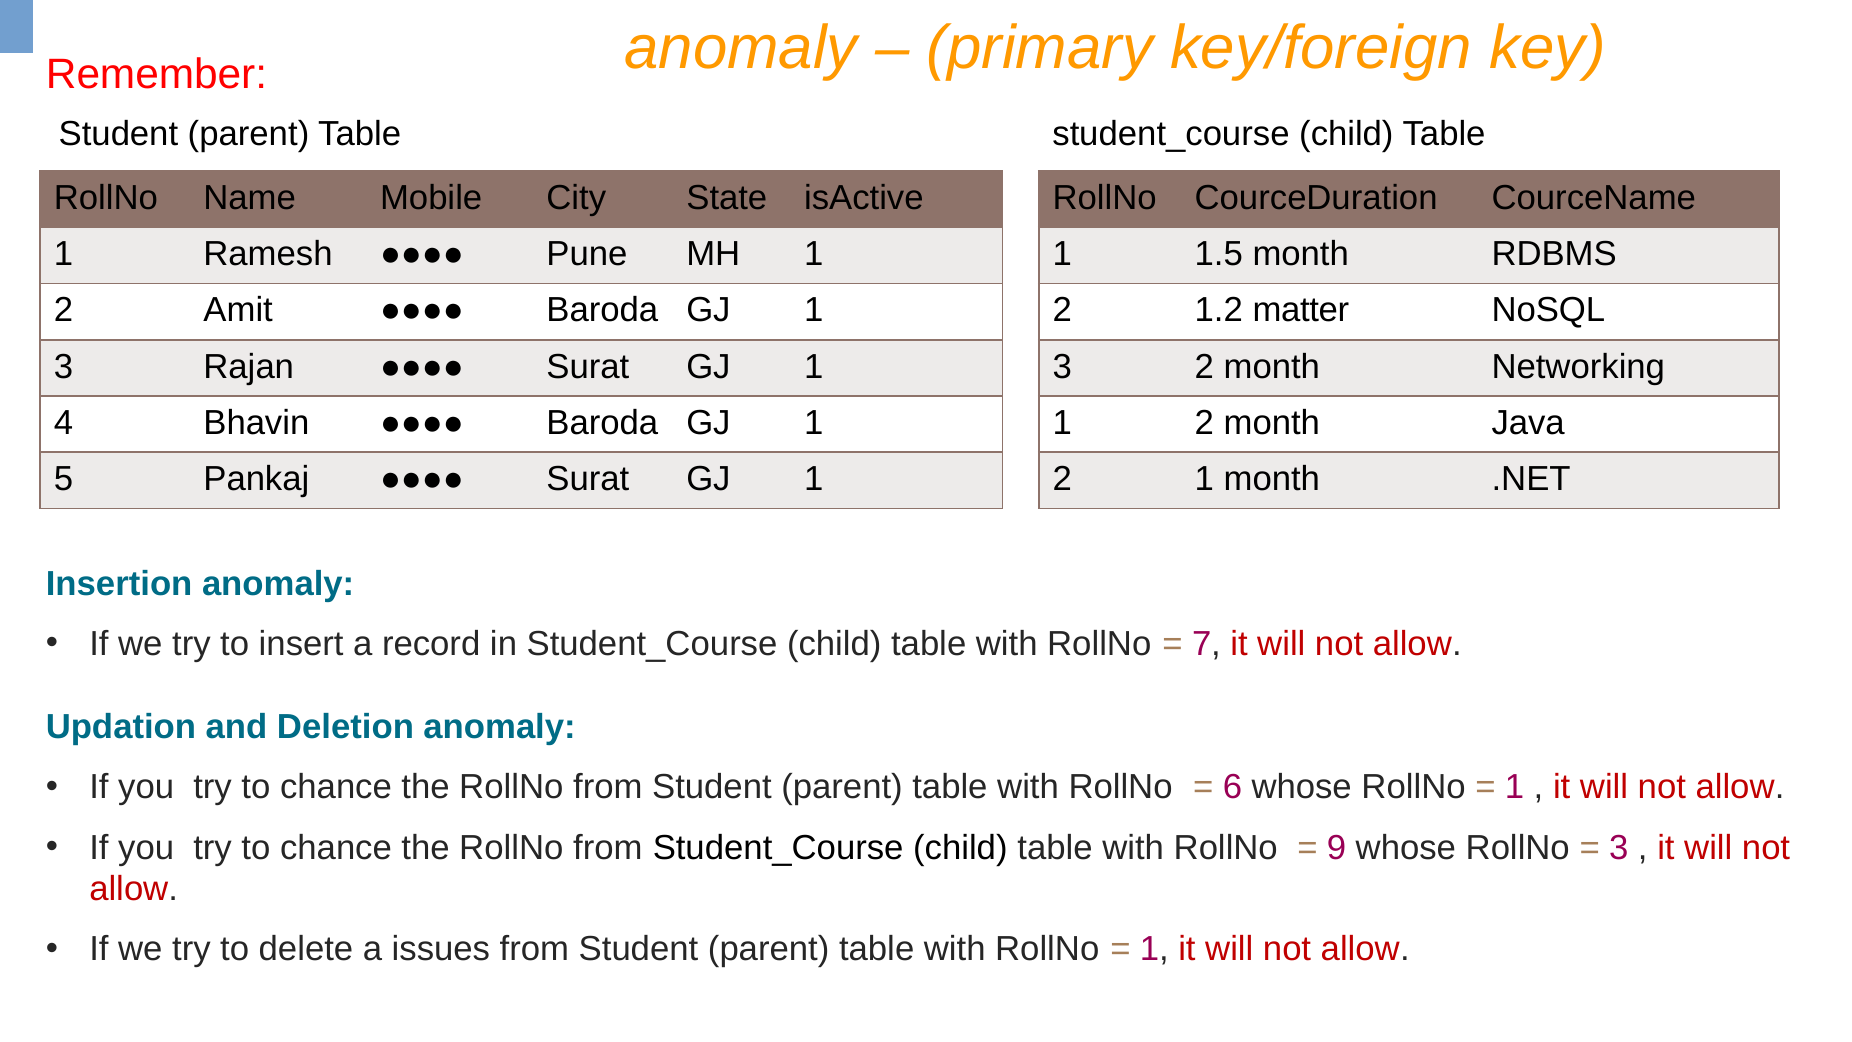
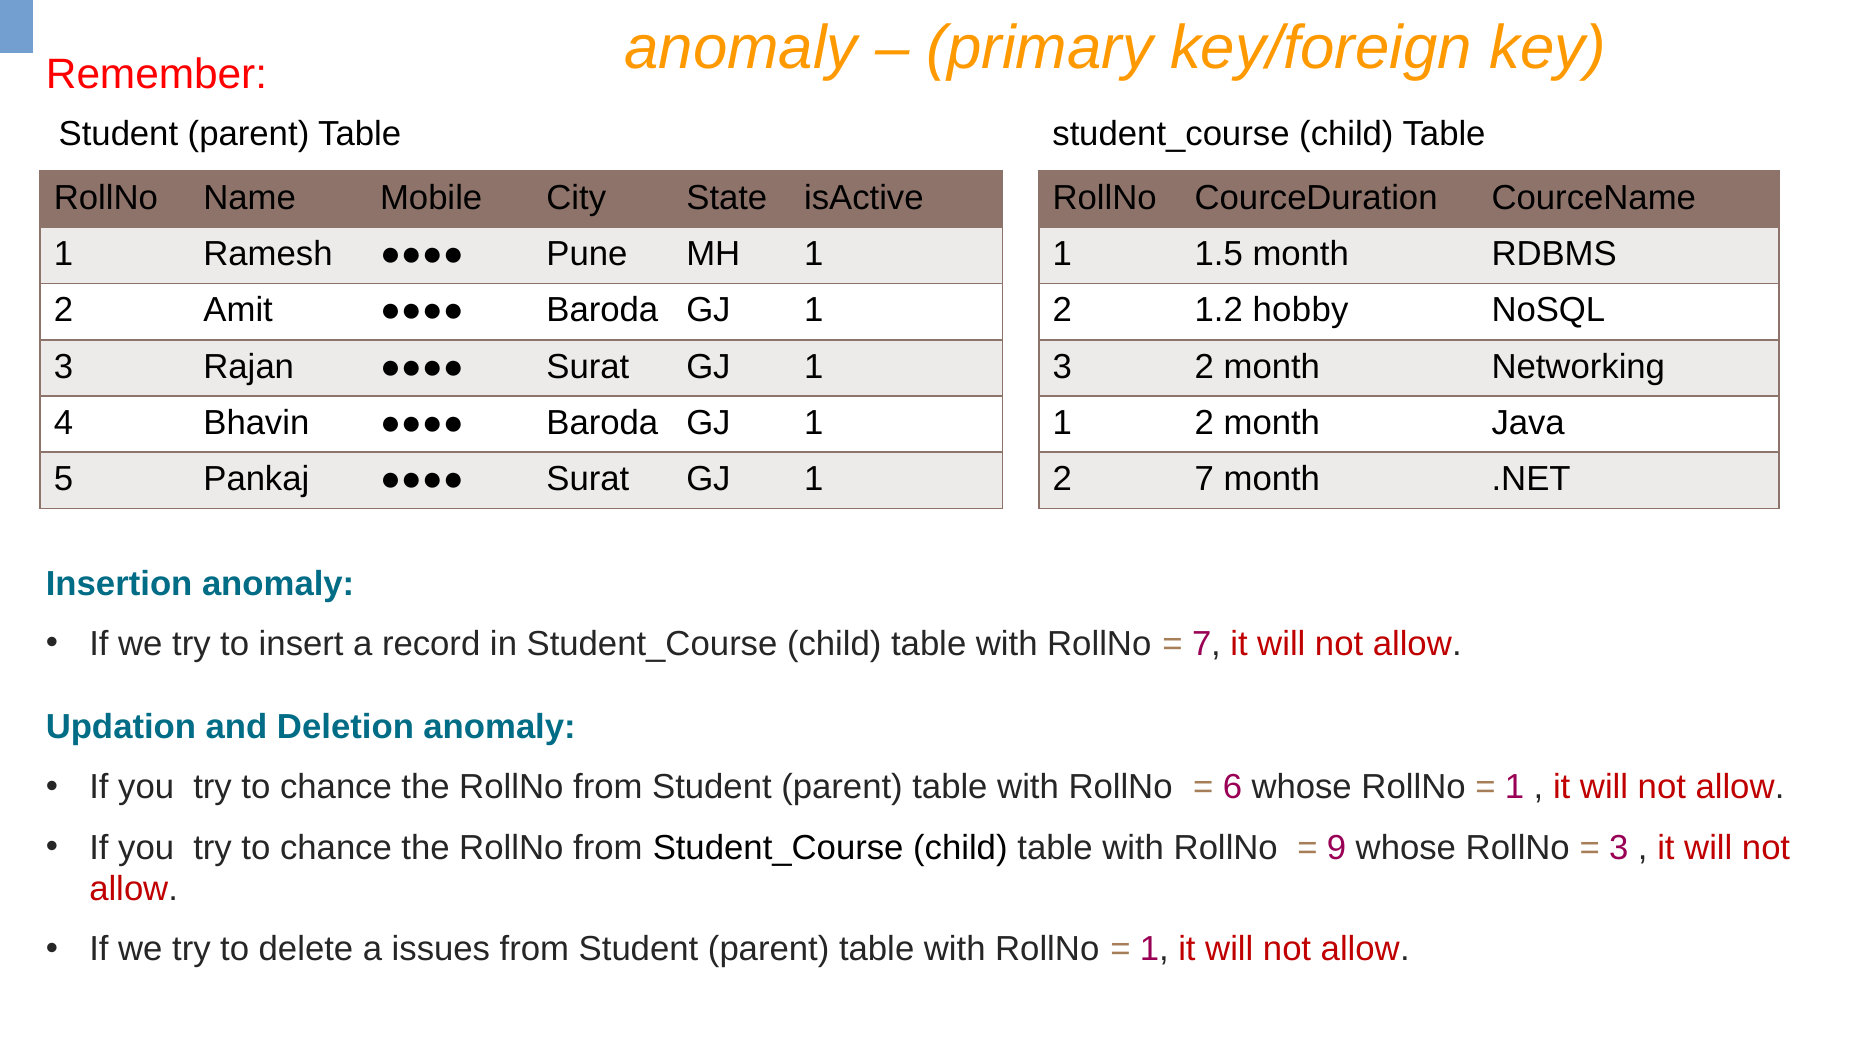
matter: matter -> hobby (1301, 310)
2 1: 1 -> 7 (1204, 479)
